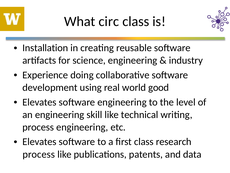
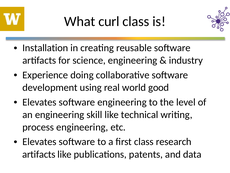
circ: circ -> curl (109, 21)
process: process -> artifacts (39, 154)
